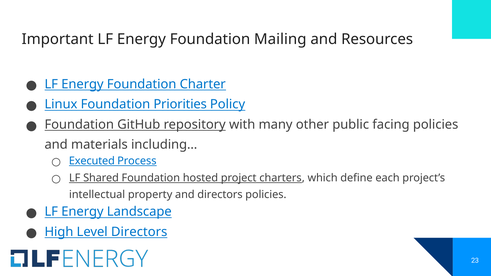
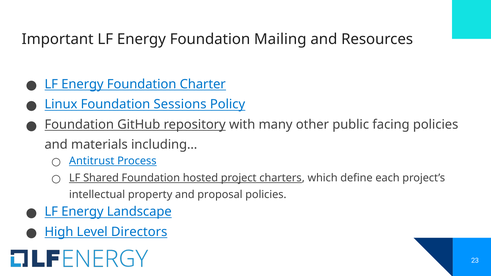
Priorities: Priorities -> Sessions (180, 104)
Executed: Executed -> Antitrust (92, 161)
and directors: directors -> proposal (220, 195)
